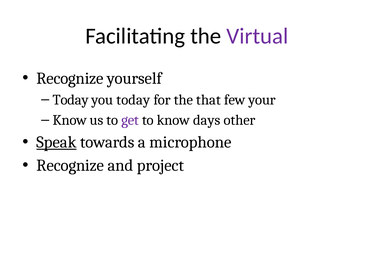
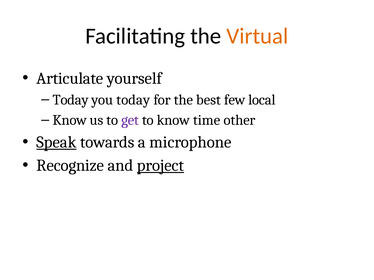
Virtual colour: purple -> orange (257, 36)
Recognize: Recognize -> Articulate (70, 78)
that: that -> best (209, 100)
your: your -> local (262, 100)
days: days -> time (207, 120)
project underline: none -> present (160, 166)
